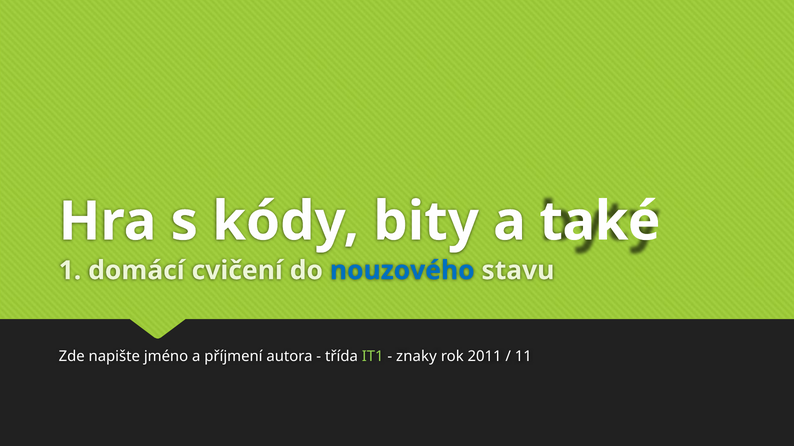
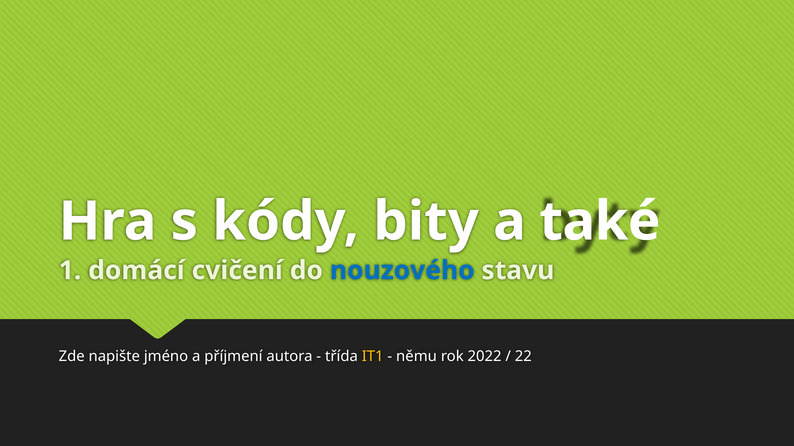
IT1 colour: light green -> yellow (373, 357)
znaky: znaky -> němu (417, 357)
2011: 2011 -> 2022 (485, 357)
11: 11 -> 22 (523, 357)
